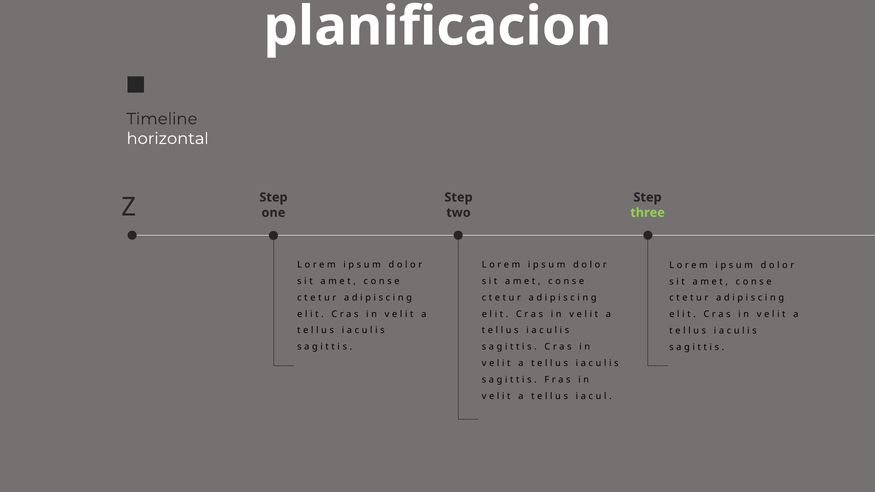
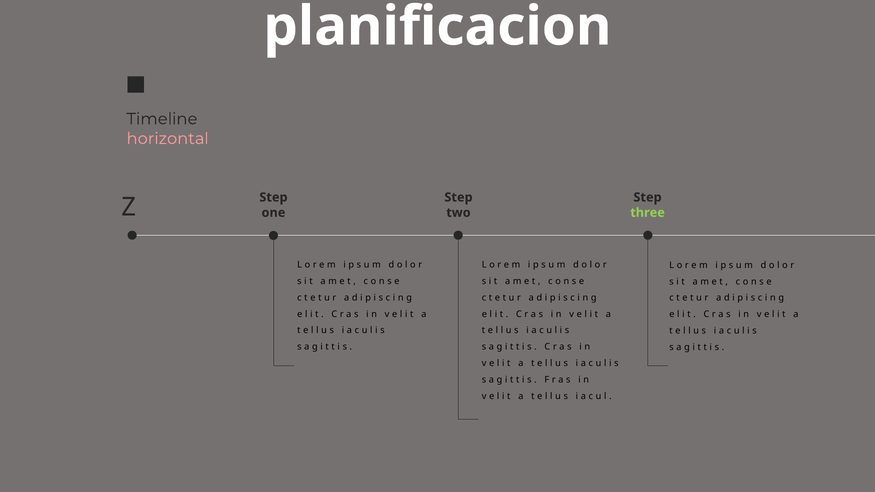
horizontal colour: white -> pink (168, 139)
